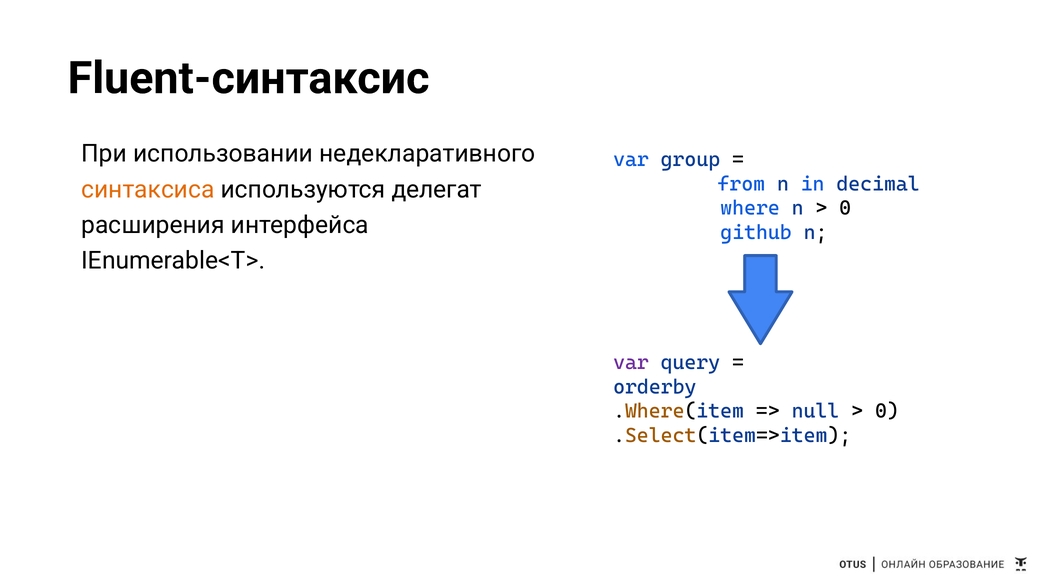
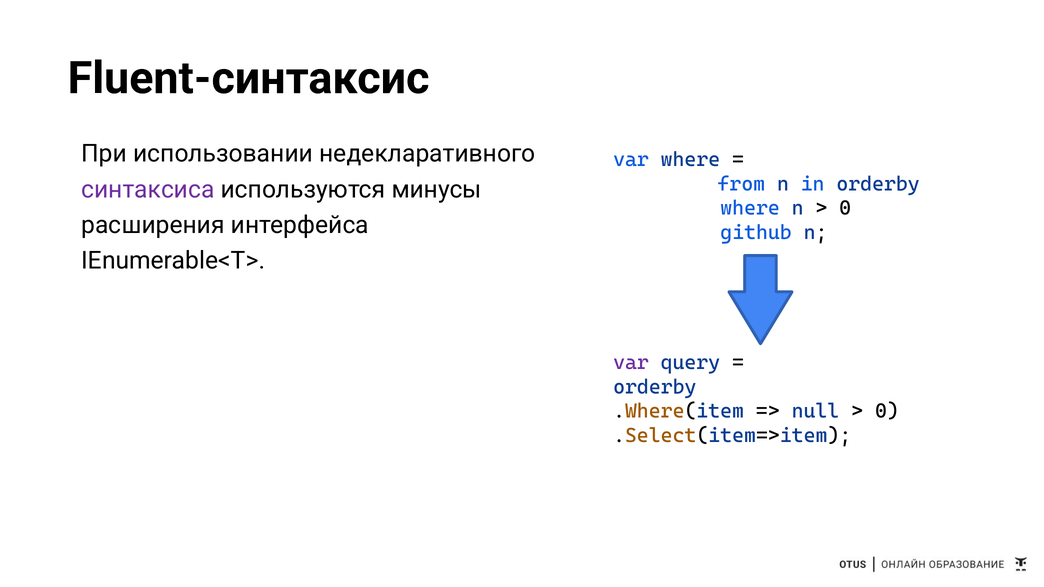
var group: group -> where (690, 160)
in decimal: decimal -> orderby (878, 184)
синтаксиса colour: orange -> purple (148, 189)
делегат: делегат -> минусы (437, 189)
